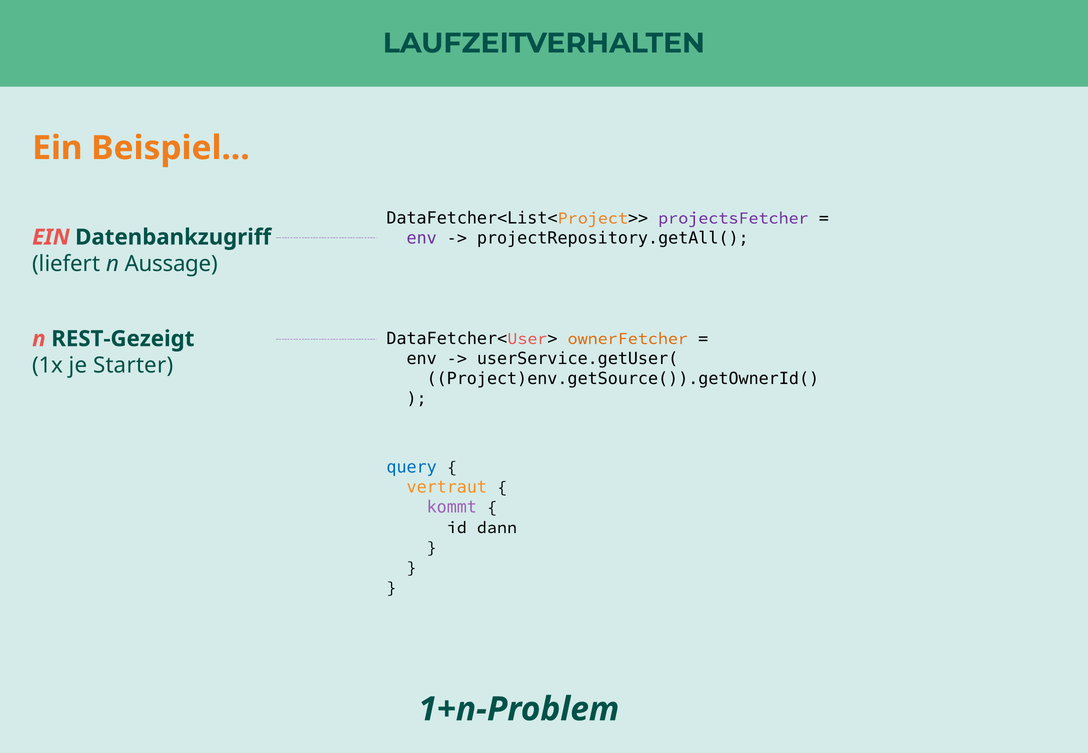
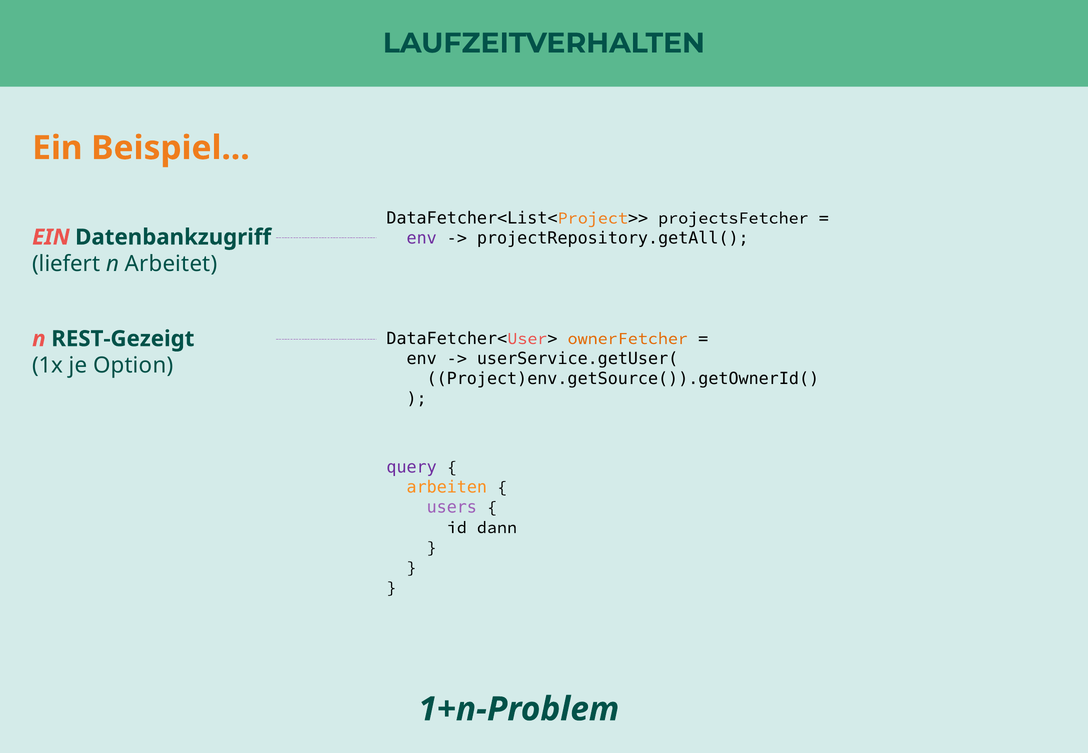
projectsFetcher colour: purple -> black (733, 218)
Aussage: Aussage -> Arbeitet (171, 264)
Starter: Starter -> Option (133, 366)
query colour: blue -> purple (412, 467)
vertraut: vertraut -> arbeiten (447, 487)
kommt: kommt -> users (452, 508)
